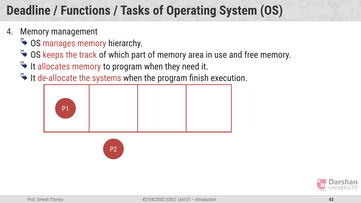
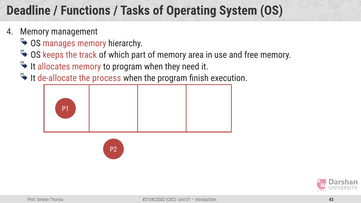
systems: systems -> process (107, 78)
